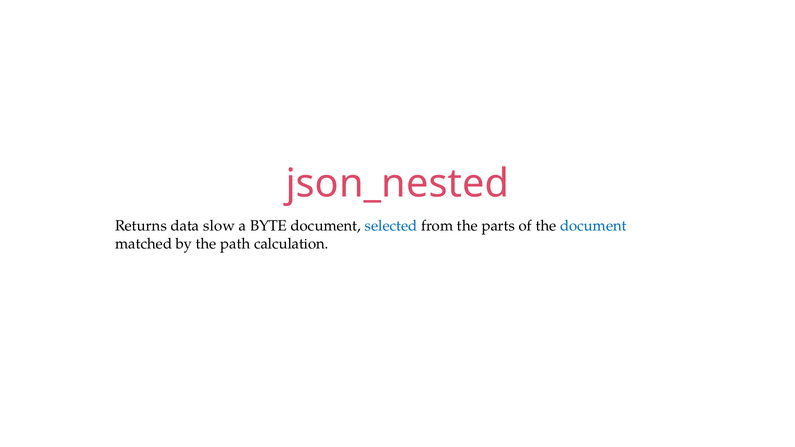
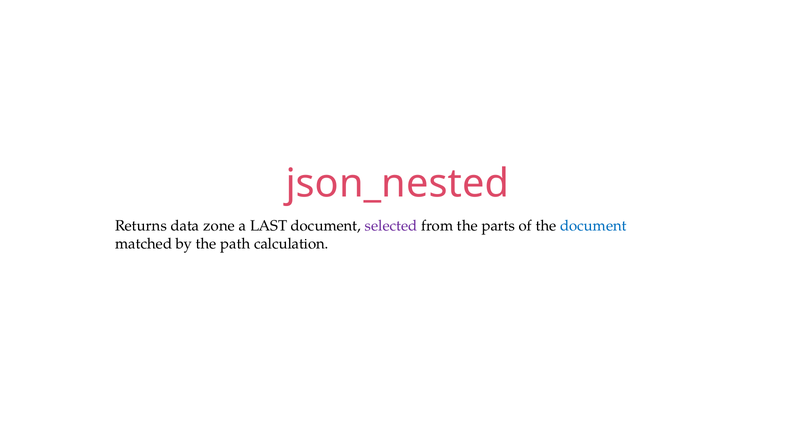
slow: slow -> zone (219, 226)
BYTE: BYTE -> LAST (269, 226)
selected colour: blue -> purple (391, 226)
